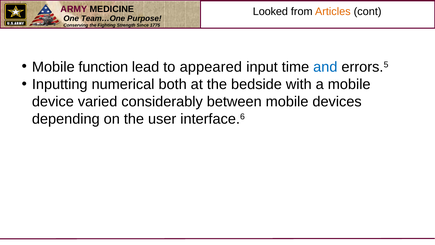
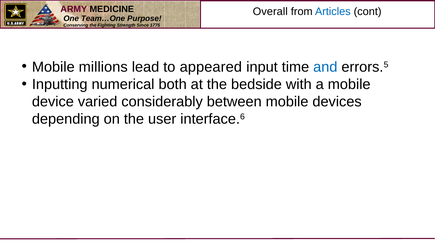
Looked: Looked -> Overall (270, 12)
Articles colour: orange -> blue (333, 12)
function: function -> millions (103, 67)
